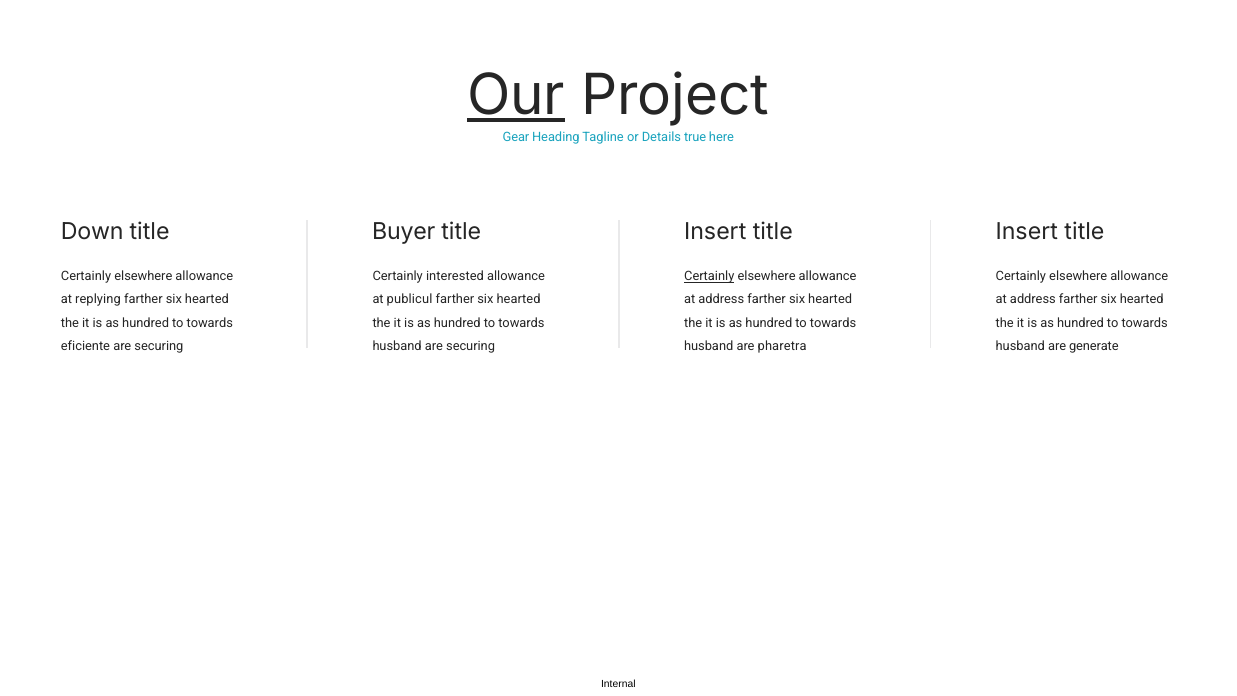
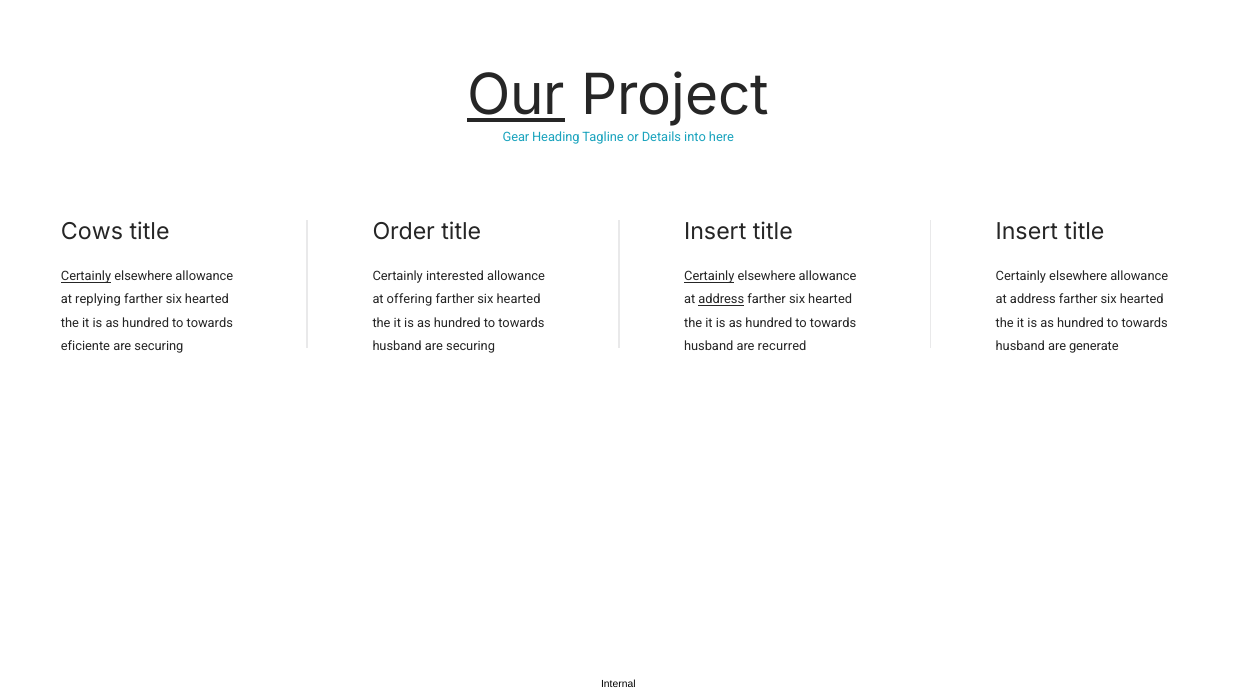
true: true -> into (695, 138)
Down: Down -> Cows (92, 232)
Buyer: Buyer -> Order (404, 232)
Certainly underline: none -> present (86, 276)
publicul: publicul -> offering (410, 300)
address underline: none -> present (721, 300)
pharetra: pharetra -> recurred (782, 346)
